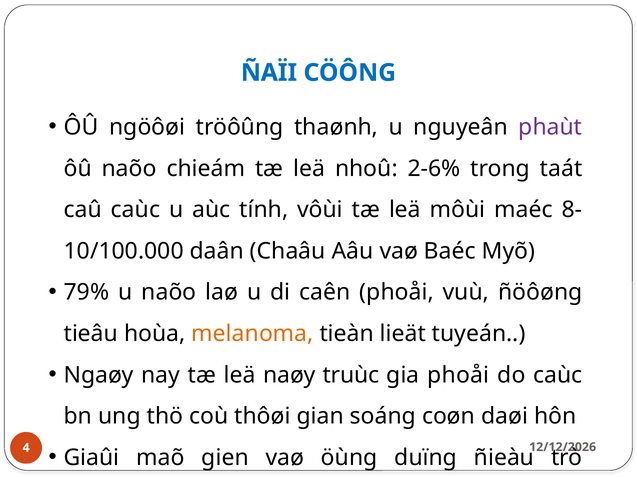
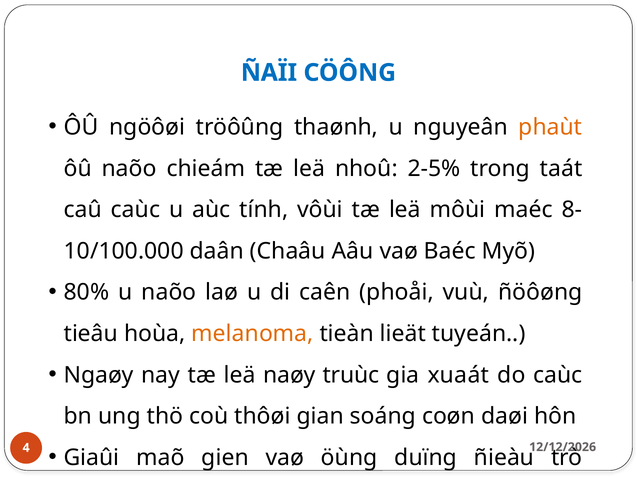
phaùt colour: purple -> orange (550, 127)
2-6%: 2-6% -> 2-5% (434, 169)
79%: 79% -> 80% (86, 293)
gia phoåi: phoåi -> xuaát (458, 376)
